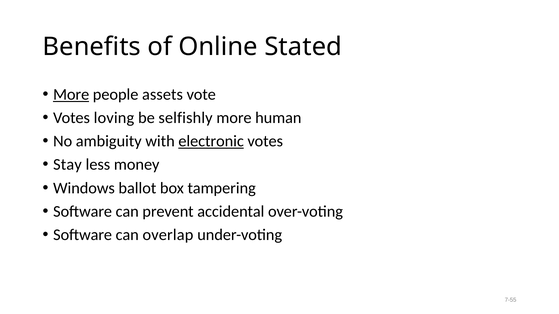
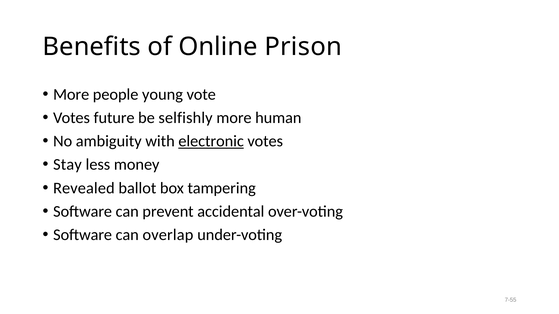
Stated: Stated -> Prison (303, 47)
More underline: present -> none (71, 95)
assets: assets -> young (163, 95)
loving: loving -> future (114, 118)
Windows: Windows -> Revealed (84, 188)
